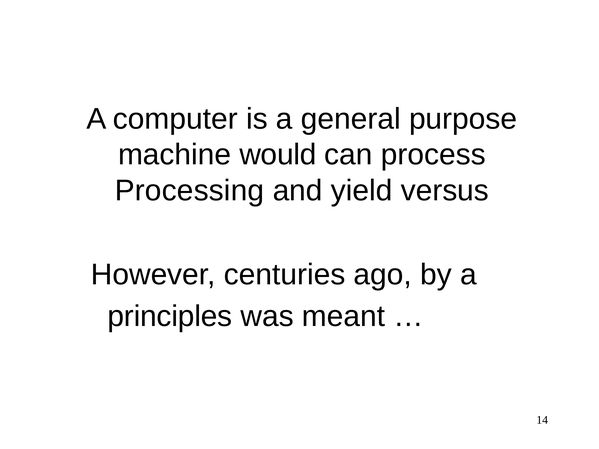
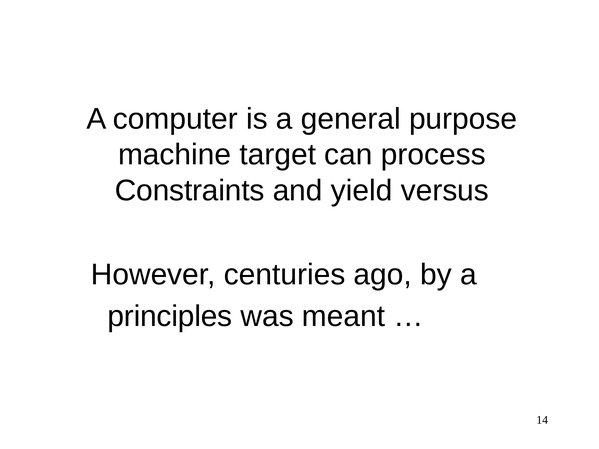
would: would -> target (278, 155)
Processing: Processing -> Constraints (190, 191)
